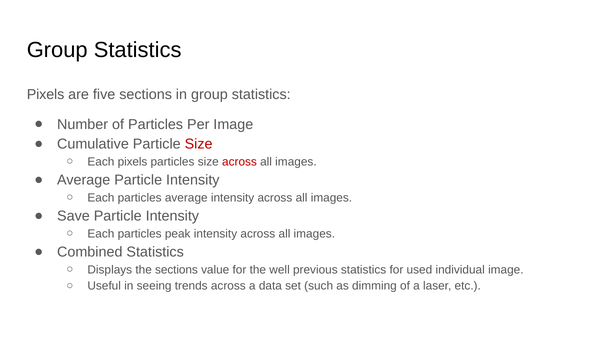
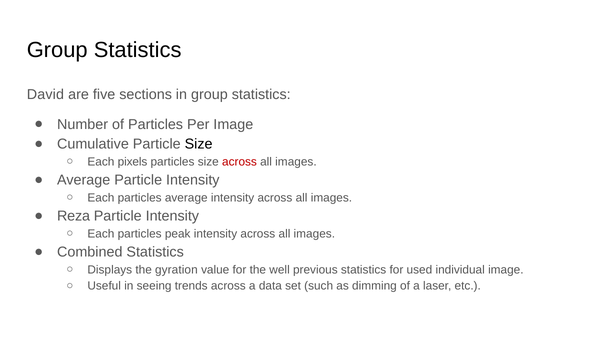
Pixels: Pixels -> David (45, 95)
Size colour: red -> black (199, 144)
Save: Save -> Reza (74, 216)
the sections: sections -> gyration (176, 270)
